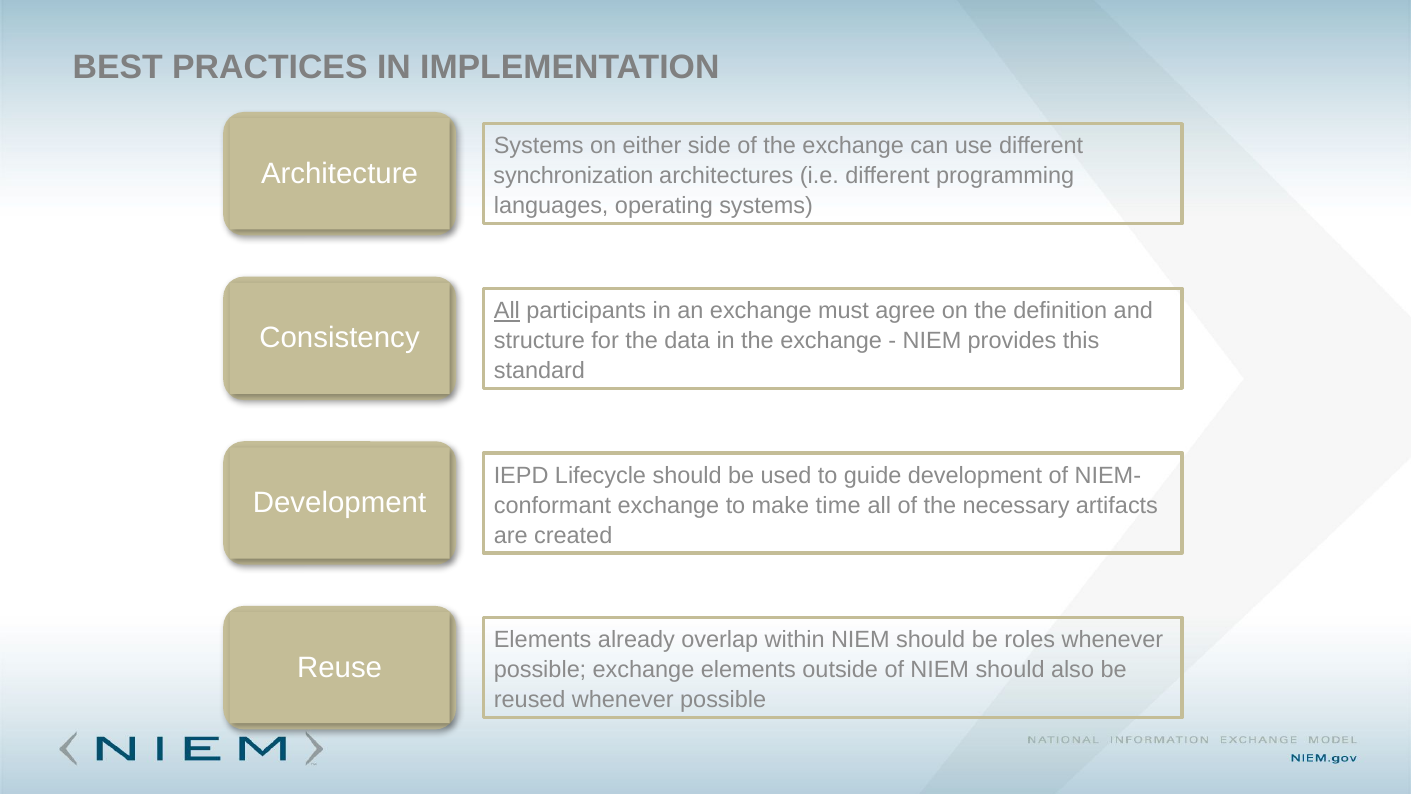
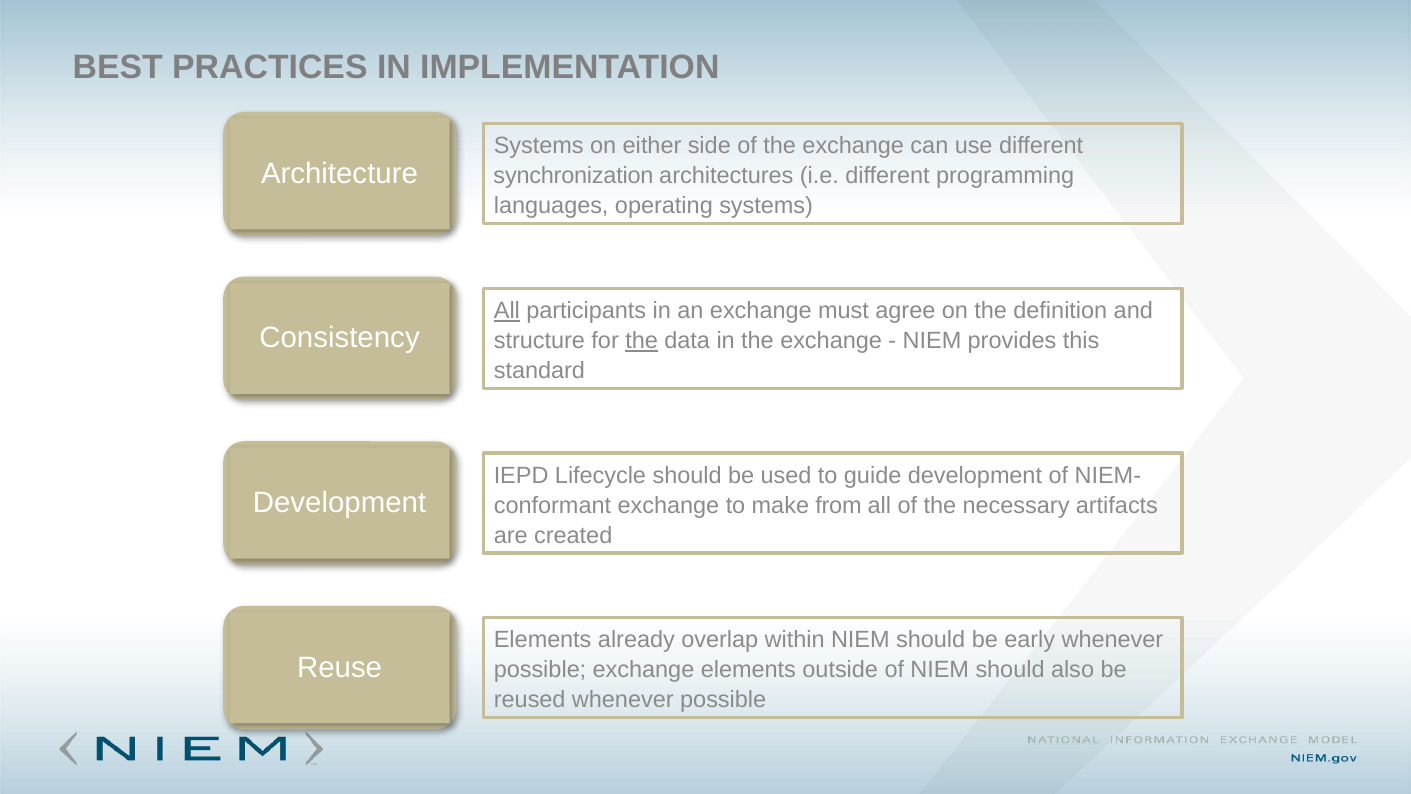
the underline: none -> present (642, 341)
time: time -> from (838, 505)
roles: roles -> early (1030, 640)
